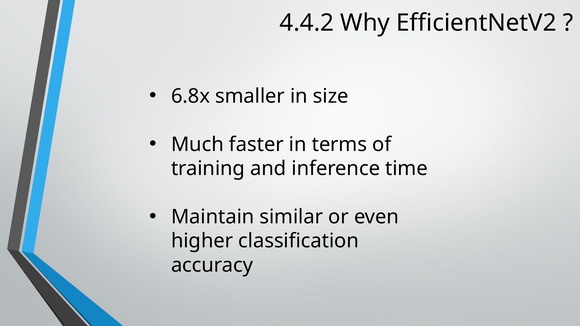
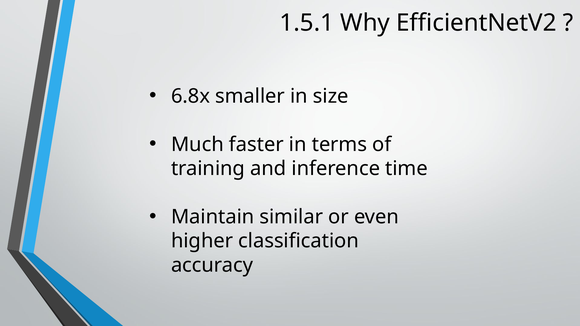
4.4.2: 4.4.2 -> 1.5.1 (307, 23)
